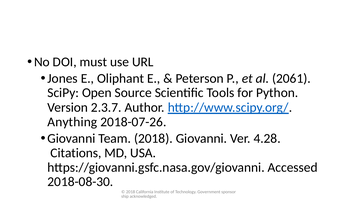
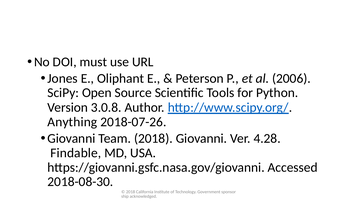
2061: 2061 -> 2006 (291, 78)
2.3.7: 2.3.7 -> 3.0.8 (106, 108)
Citations: Citations -> Findable (76, 153)
